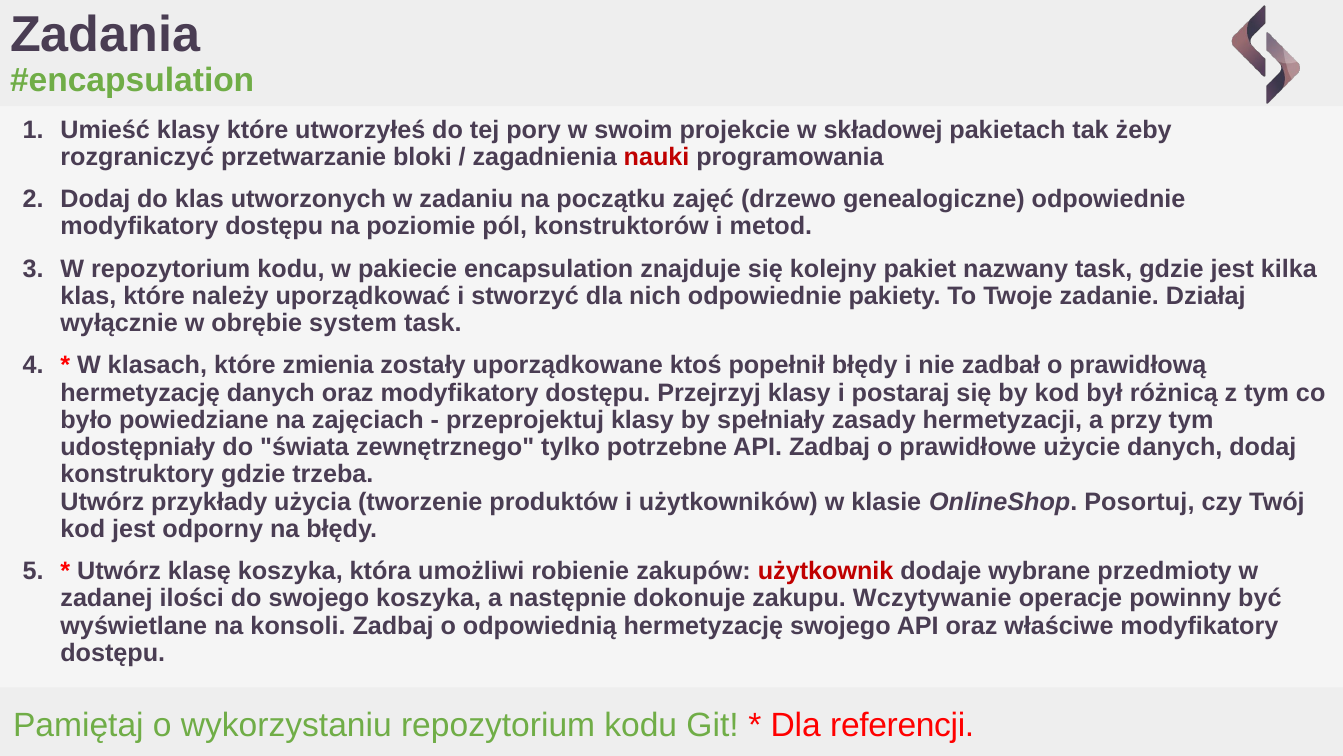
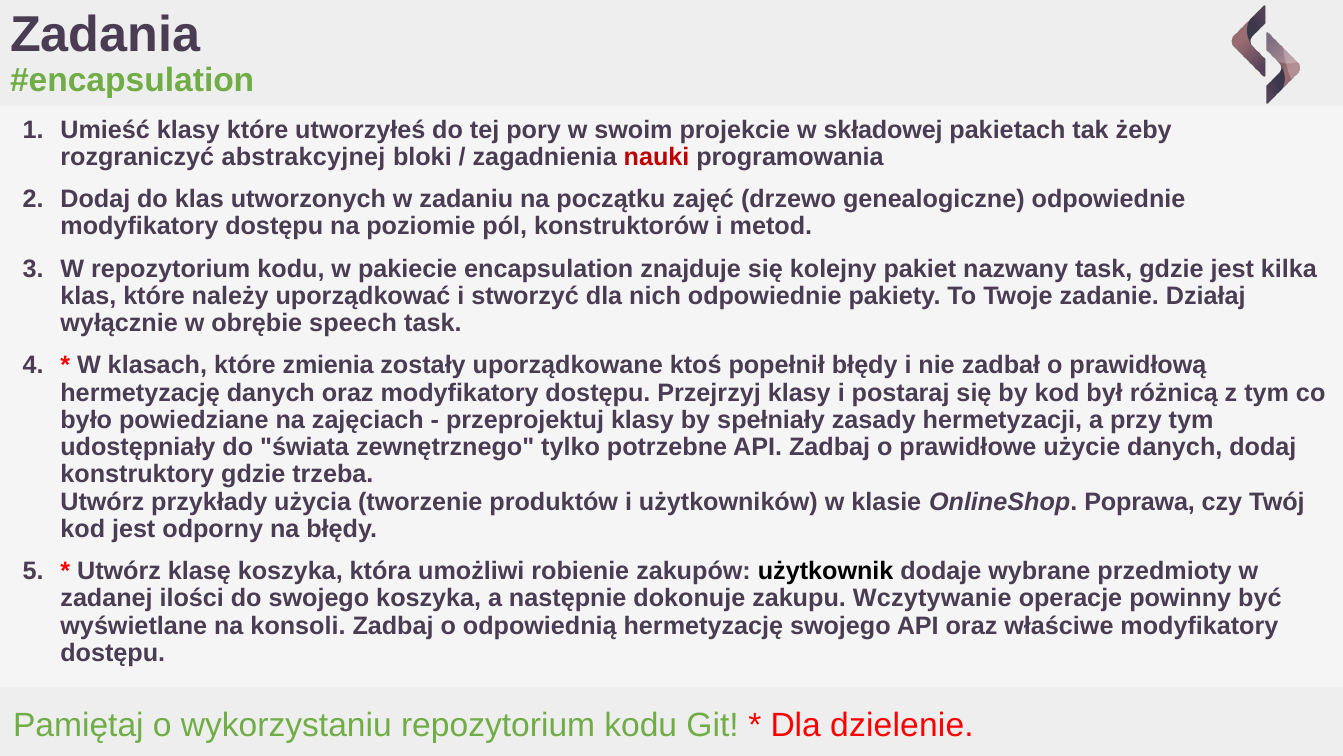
przetwarzanie: przetwarzanie -> abstrakcyjnej (303, 157)
system: system -> speech (353, 323)
Posortuj: Posortuj -> Poprawa (1140, 501)
użytkownik colour: red -> black (826, 571)
referencji: referencji -> dzielenie (902, 724)
